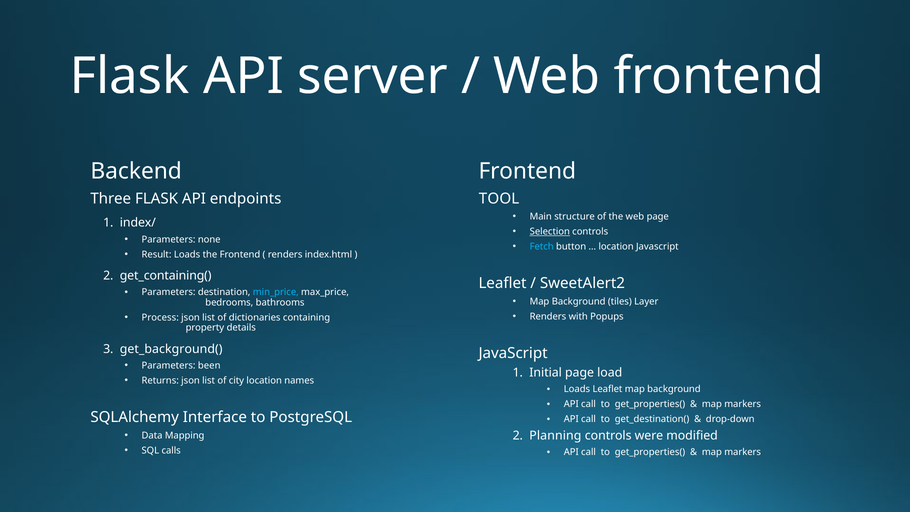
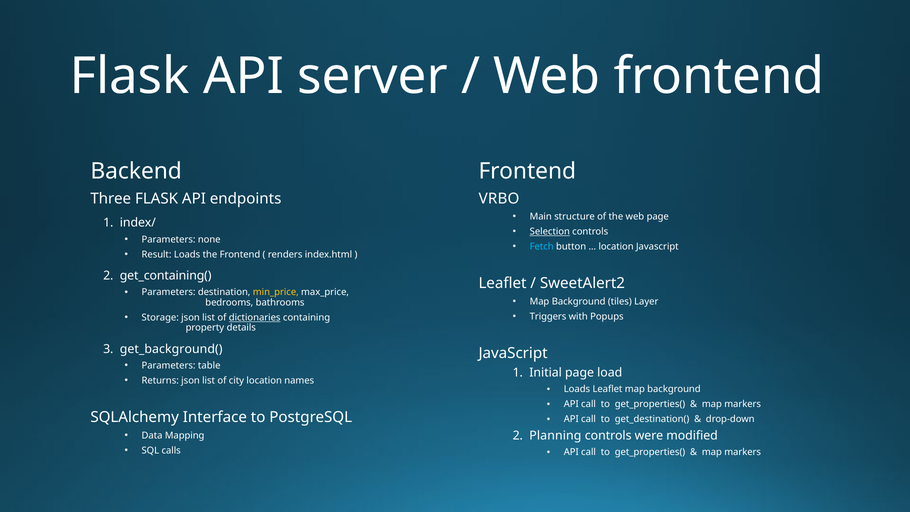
TOOL: TOOL -> VRBO (499, 198)
min_price colour: light blue -> yellow (276, 292)
Renders: Renders -> Triggers (548, 316)
Process: Process -> Storage (160, 317)
dictionaries underline: none -> present (255, 317)
been: been -> table (209, 365)
